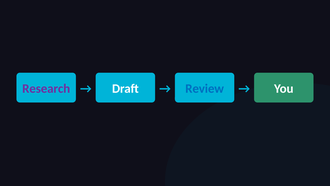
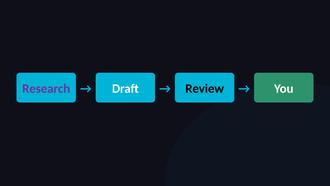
Review colour: blue -> black (205, 88)
